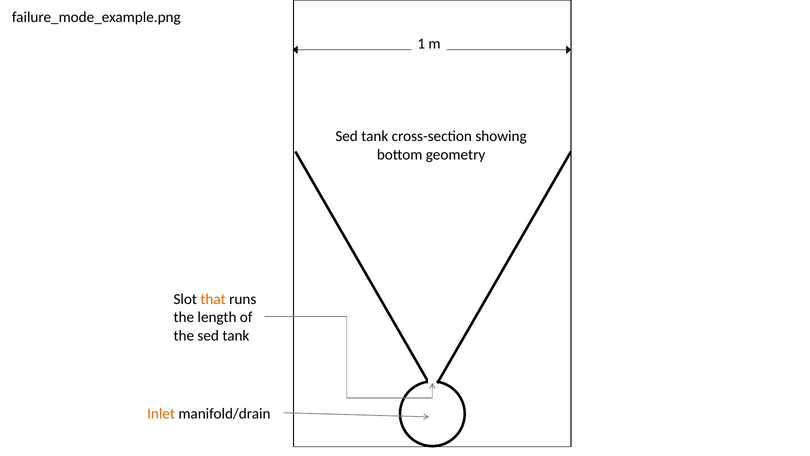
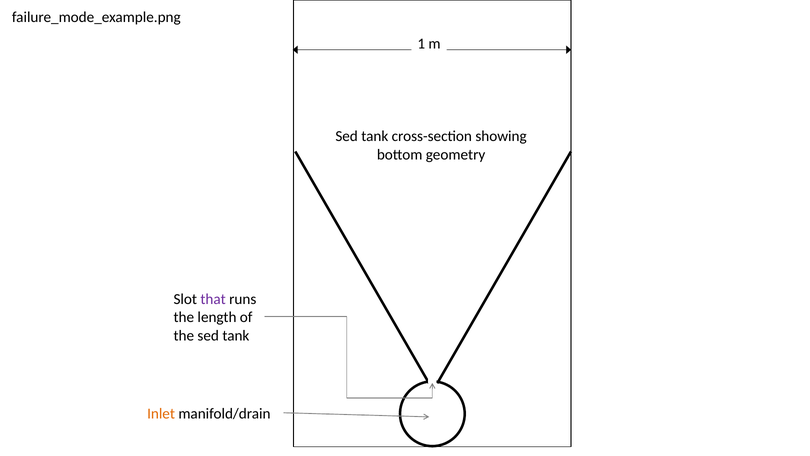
that colour: orange -> purple (213, 299)
